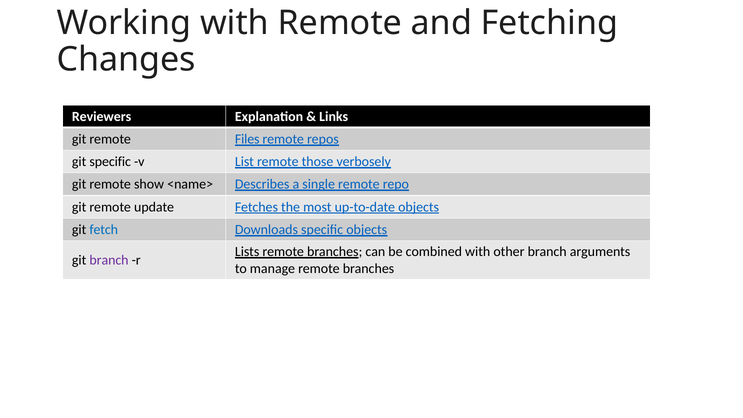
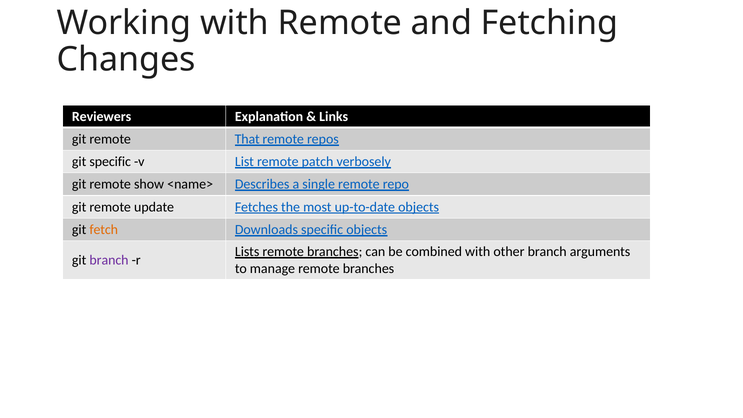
Files: Files -> That (247, 139)
those: those -> patch (318, 162)
fetch colour: blue -> orange (104, 230)
